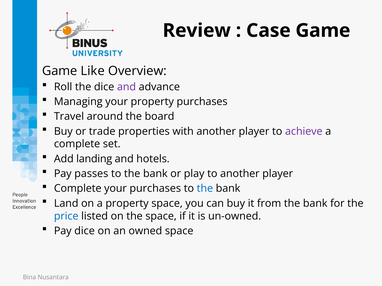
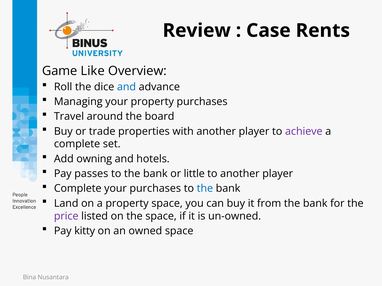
Case Game: Game -> Rents (323, 31)
and colour: purple -> blue (126, 87)
landing: landing -> owning (94, 159)
play: play -> little (194, 174)
price colour: blue -> purple (66, 216)
Pay dice: dice -> kitty (85, 231)
